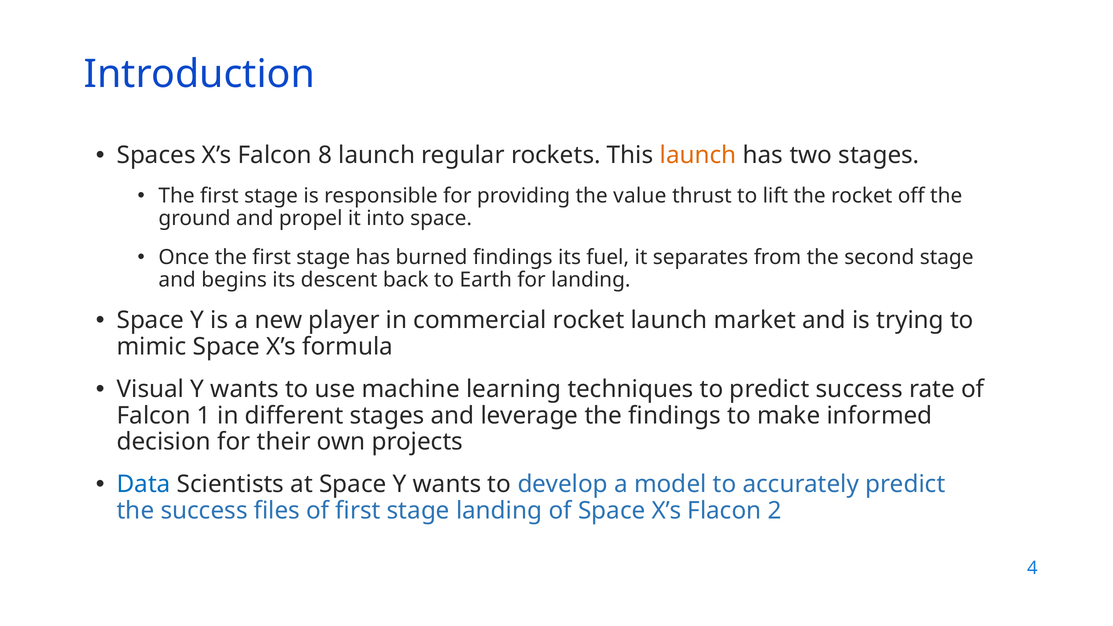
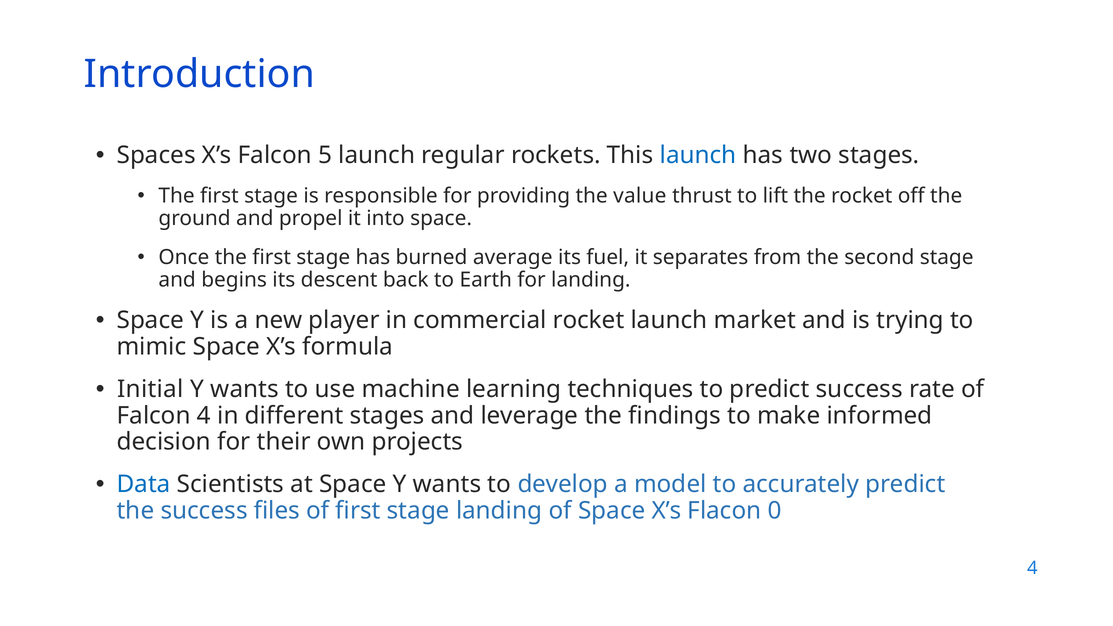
8: 8 -> 5 (325, 155)
launch colour: orange -> blue (698, 155)
burned findings: findings -> average (513, 257)
Visual: Visual -> Initial (150, 389)
Falcon 1: 1 -> 4 (204, 416)
2: 2 -> 0 (775, 511)
